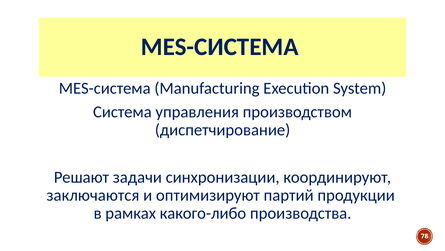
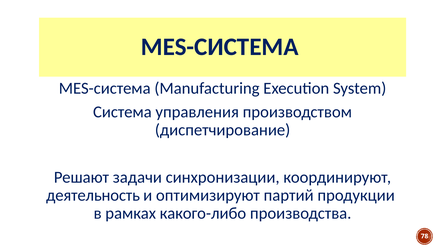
заключаются: заключаются -> деятельность (93, 195)
